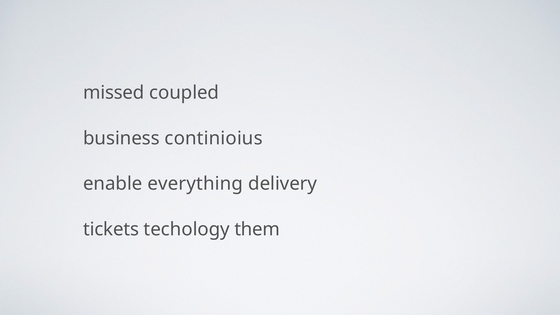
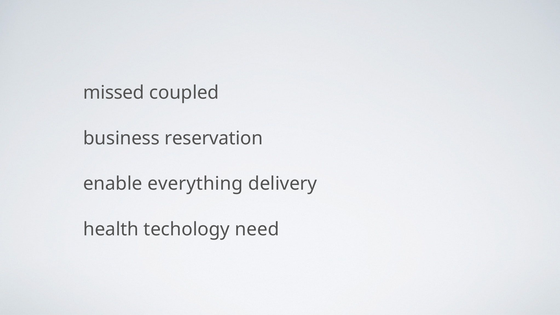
continioius: continioius -> reservation (214, 138)
tickets: tickets -> health (111, 229)
them: them -> need (257, 229)
